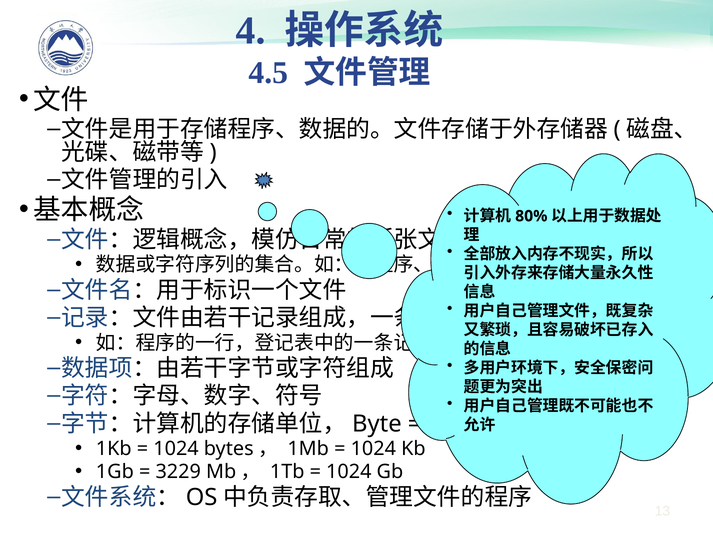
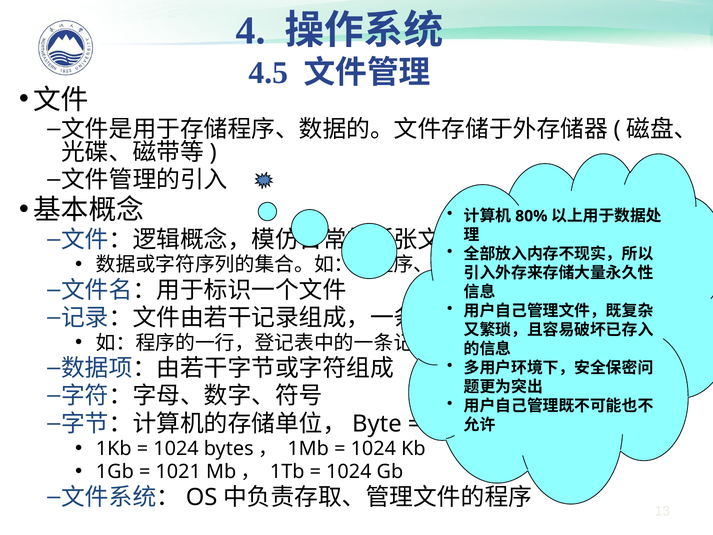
3229: 3229 -> 1021 (178, 472)
